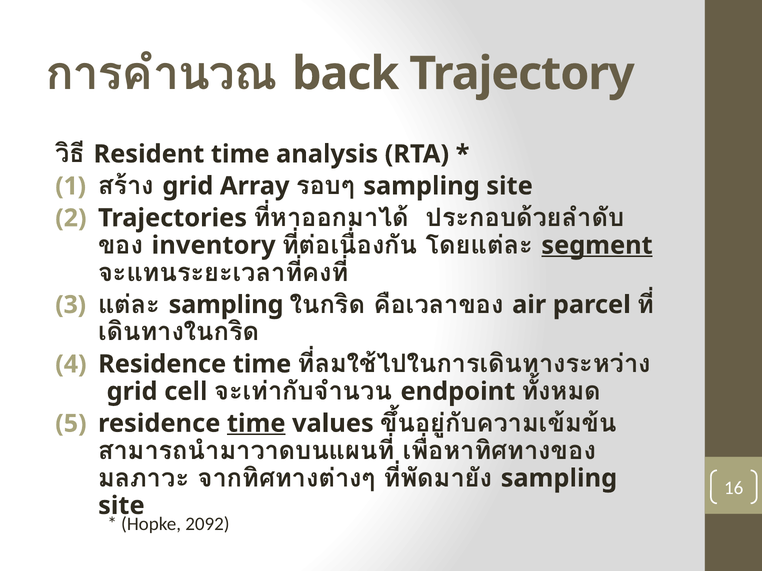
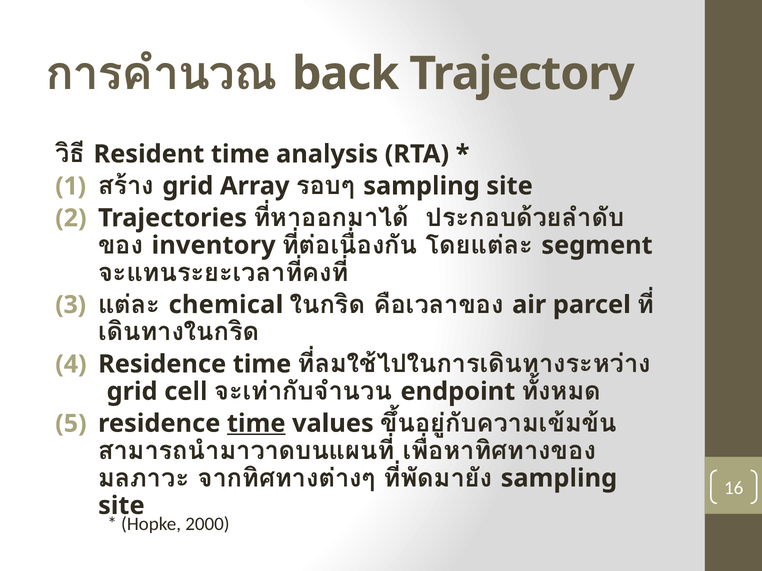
segment underline: present -> none (597, 246)
sampling: sampling -> chemical (226, 305)
2092: 2092 -> 2000 (207, 524)
